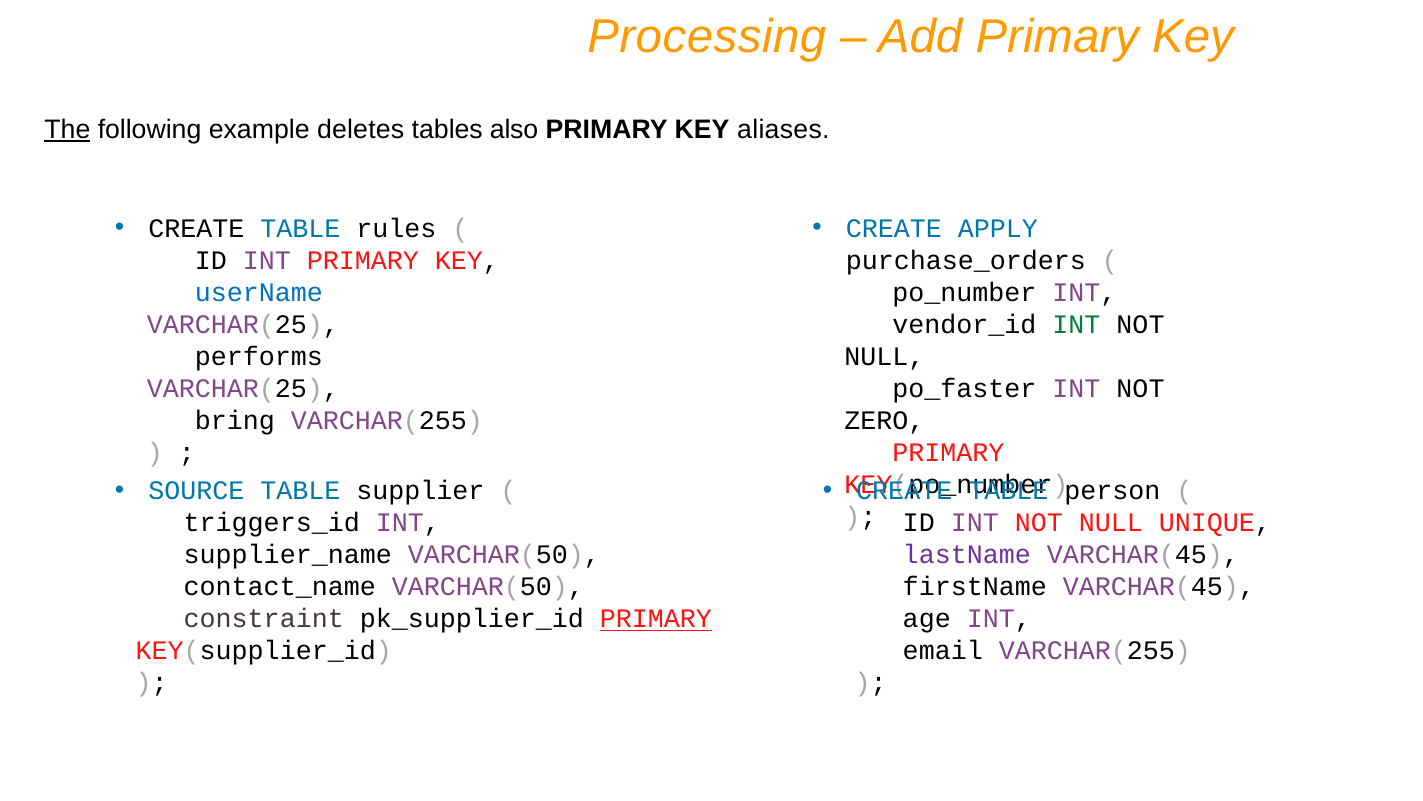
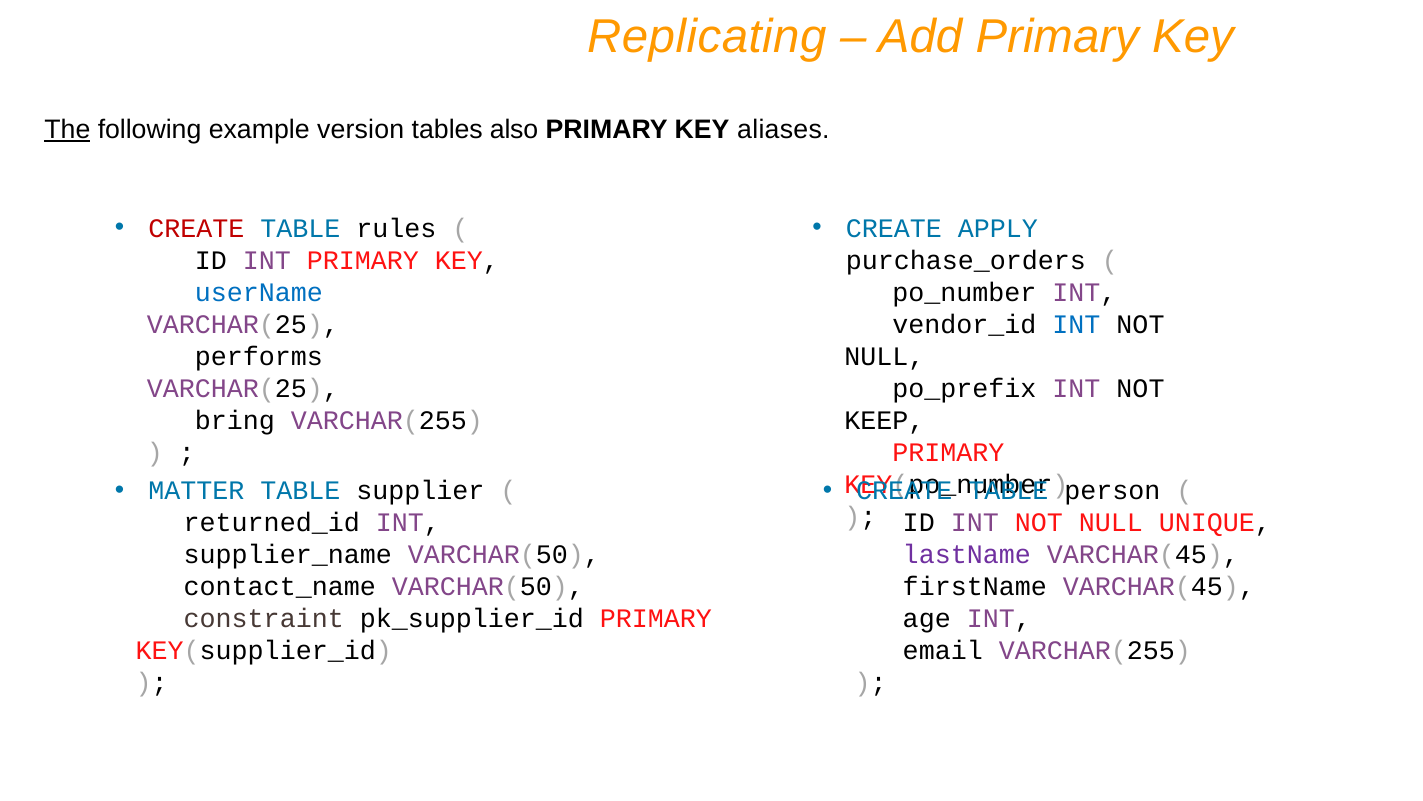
Processing: Processing -> Replicating (707, 37)
deletes: deletes -> version (361, 129)
CREATE colour: black -> red (196, 228)
INT colour: green -> blue (1076, 324)
po_faster: po_faster -> po_prefix (964, 389)
ZERO: ZERO -> KEEP (884, 421)
SOURCE: SOURCE -> MATTER (196, 491)
triggers_id: triggers_id -> returned_id (272, 523)
PRIMARY underline: present -> none (656, 619)
